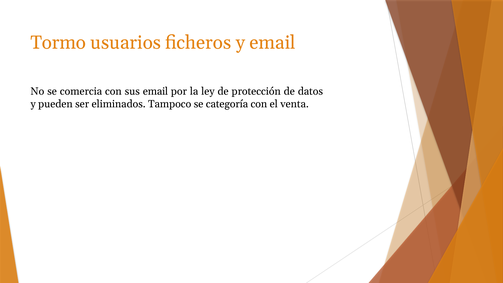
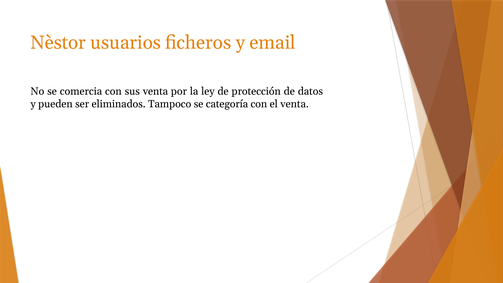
Tormo: Tormo -> Nèstor (58, 43)
sus email: email -> venta (155, 92)
